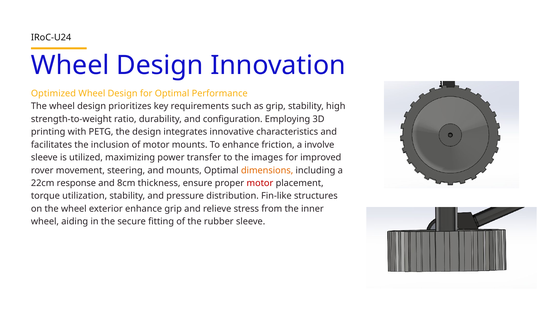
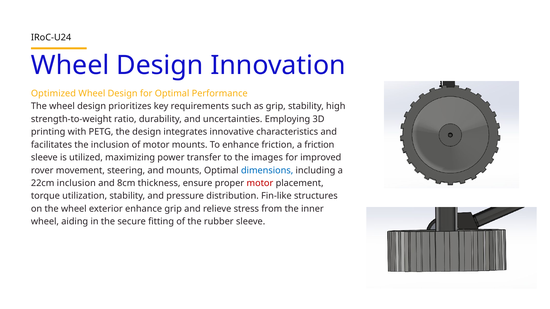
configuration: configuration -> uncertainties (233, 119)
a involve: involve -> friction (319, 145)
dimensions colour: orange -> blue (267, 171)
22cm response: response -> inclusion (76, 183)
